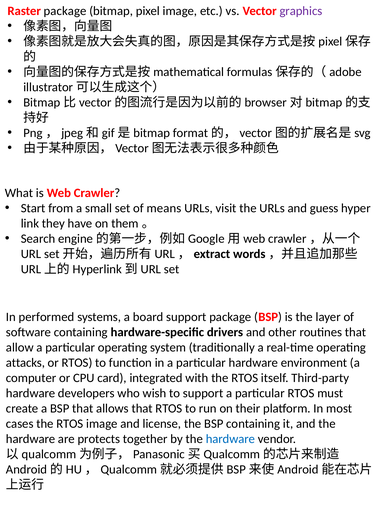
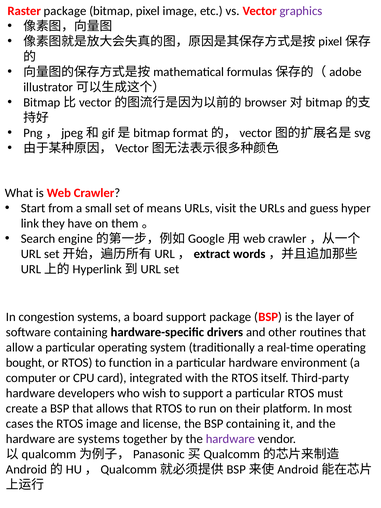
performed: performed -> congestion (47, 317)
attacks: attacks -> bought (25, 363)
are protects: protects -> systems (99, 439)
hardware colour: blue -> purple (230, 439)
